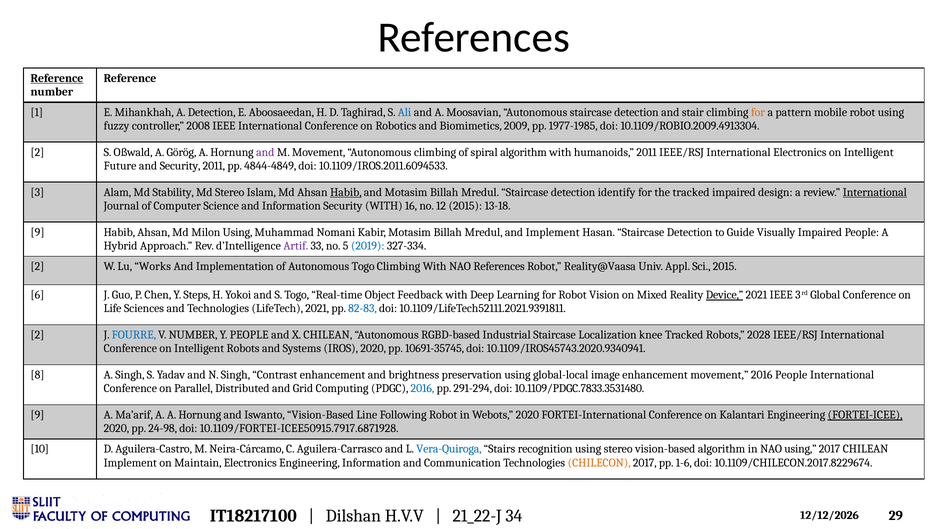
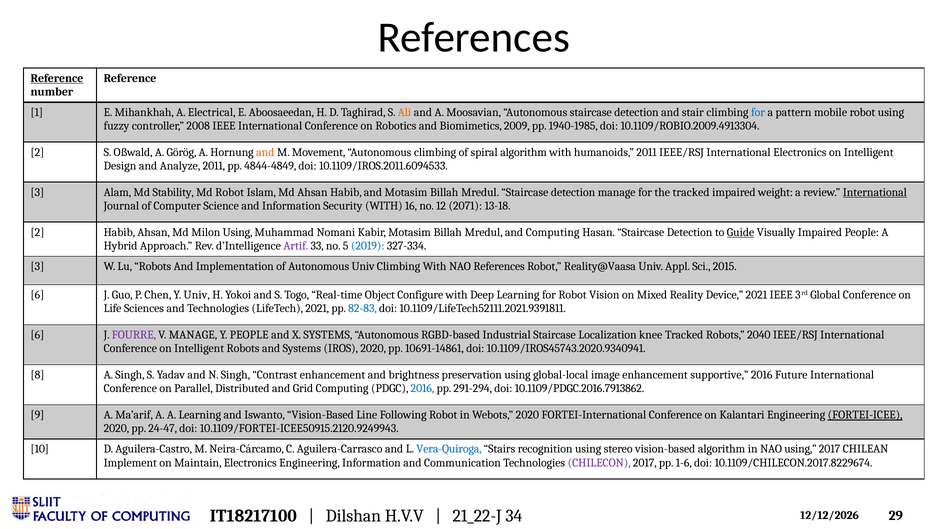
A Detection: Detection -> Electrical (212, 112)
Ali colour: blue -> orange (405, 112)
for colour: orange -> blue (758, 112)
1977-1985: 1977-1985 -> 1940-1985 (573, 126)
and colour: purple -> orange (265, 152)
Future: Future -> Design (120, 166)
and Security: Security -> Analyze (180, 166)
Md Stereo: Stereo -> Robot (230, 192)
Habib underline: present -> none (346, 192)
detection identify: identify -> manage (617, 192)
design: design -> weight (775, 192)
12 2015: 2015 -> 2071 (465, 206)
9: 9 -> 2 (38, 232)
and Implement: Implement -> Computing (553, 232)
Guide underline: none -> present (741, 232)
2: 2 -> 3 (37, 266)
Lu Works: Works -> Robots (153, 266)
Autonomous Togo: Togo -> Univ (363, 266)
Y Steps: Steps -> Univ (197, 295)
Feedback: Feedback -> Configure (420, 295)
Device underline: present -> none (725, 295)
2: 2 -> 6 (37, 335)
FOURRE colour: blue -> purple (134, 335)
V NUMBER: NUMBER -> MANAGE (193, 335)
X CHILEAN: CHILEAN -> SYSTEMS (328, 335)
2028: 2028 -> 2040 (759, 335)
10691-35745: 10691-35745 -> 10691-14861 (434, 348)
enhancement movement: movement -> supportive (719, 375)
2016 People: People -> Future (791, 375)
10.1109/PDGC.7833.3531480: 10.1109/PDGC.7833.3531480 -> 10.1109/PDGC.2016.7913862 (580, 388)
A A Hornung: Hornung -> Learning (200, 415)
24-98: 24-98 -> 24-47 (163, 428)
10.1109/FORTEI-ICEE50915.7917.6871928: 10.1109/FORTEI-ICEE50915.7917.6871928 -> 10.1109/FORTEI-ICEE50915.2120.9249943 (299, 428)
CHILECON colour: orange -> purple (599, 462)
